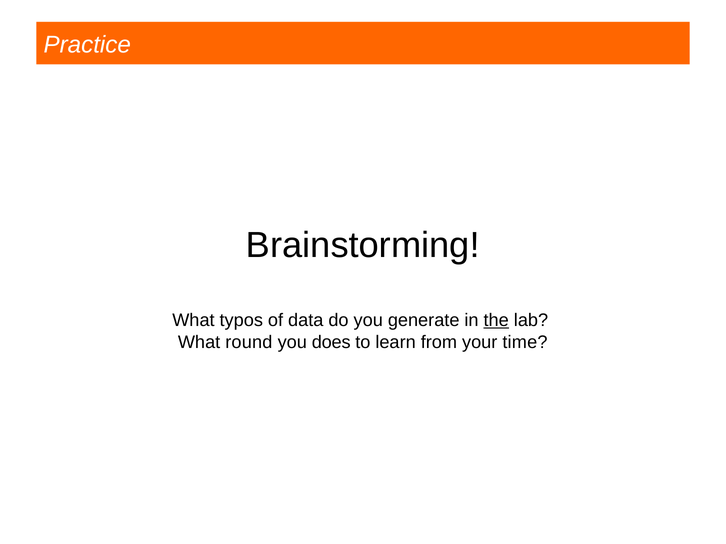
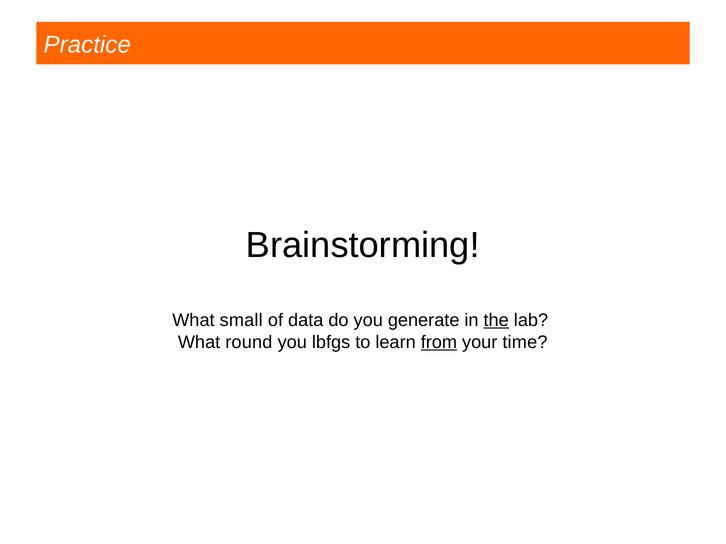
typos: typos -> small (241, 321)
does: does -> lbfgs (331, 342)
from underline: none -> present (439, 342)
